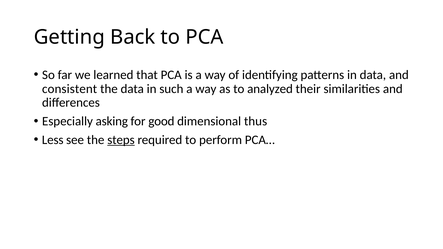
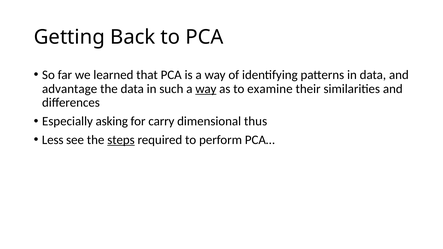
consistent: consistent -> advantage (70, 89)
way underline: none -> present (206, 89)
analyzed: analyzed -> examine (270, 89)
good: good -> carry (161, 121)
